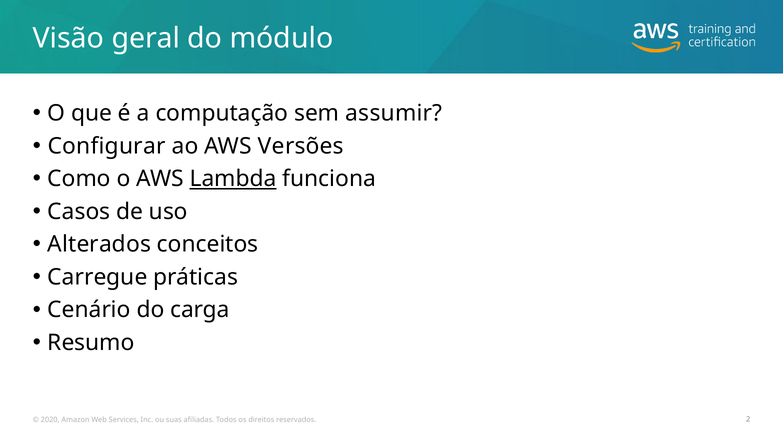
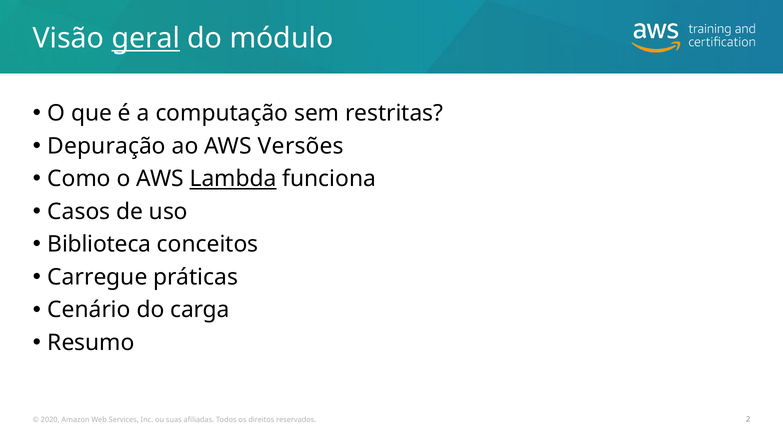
geral underline: none -> present (146, 38)
assumir: assumir -> restritas (394, 113)
Configurar: Configurar -> Depuração (107, 146)
Alterados: Alterados -> Biblioteca (99, 245)
